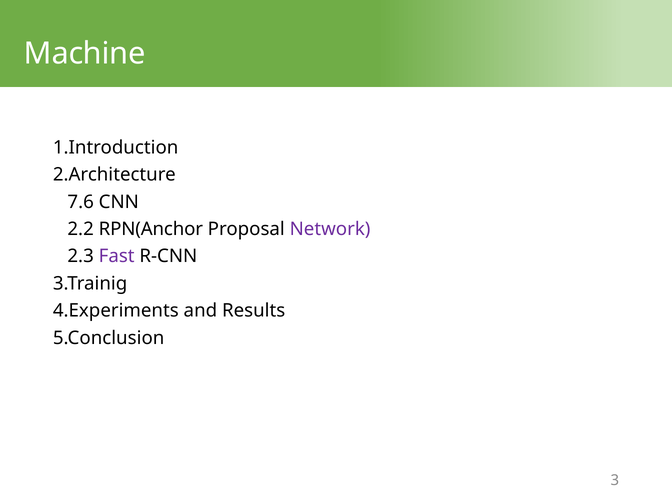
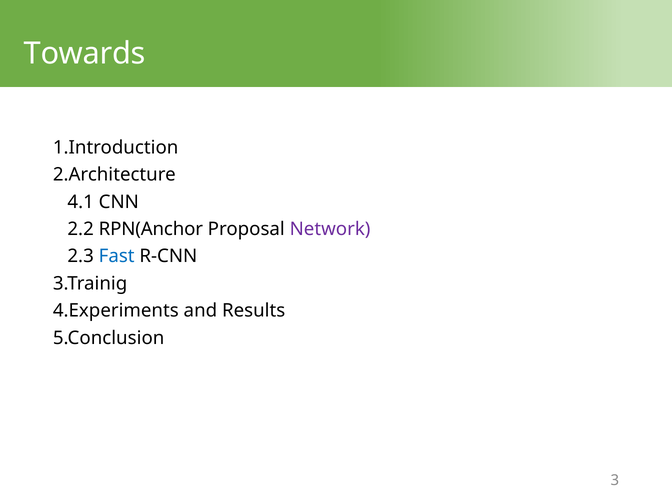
Machine: Machine -> Towards (85, 54)
7.6: 7.6 -> 4.1 (81, 202)
Fast colour: purple -> blue (117, 256)
